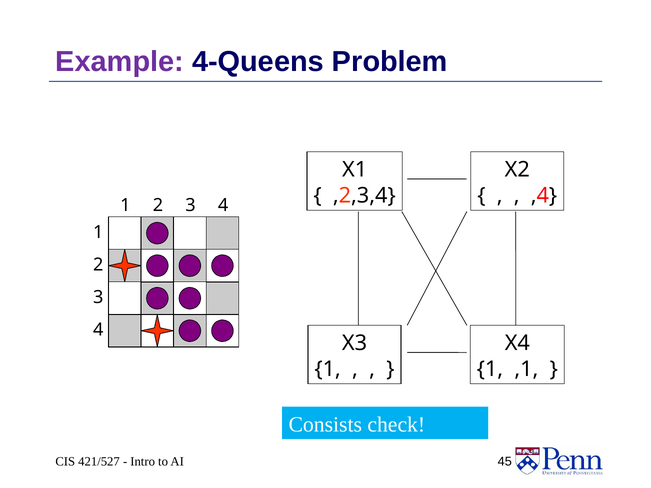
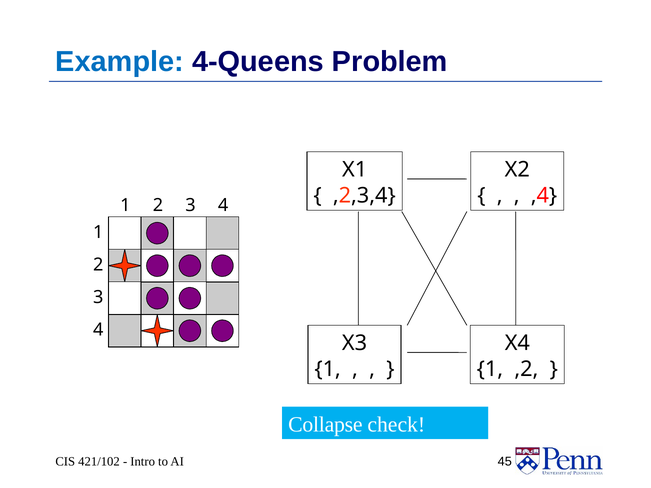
Example colour: purple -> blue (120, 62)
,1: ,1 -> ,2 (526, 369)
Consists: Consists -> Collapse (325, 425)
421/527: 421/527 -> 421/102 (99, 462)
